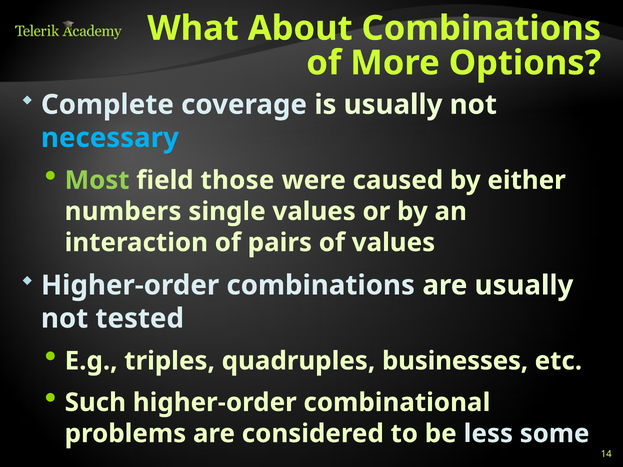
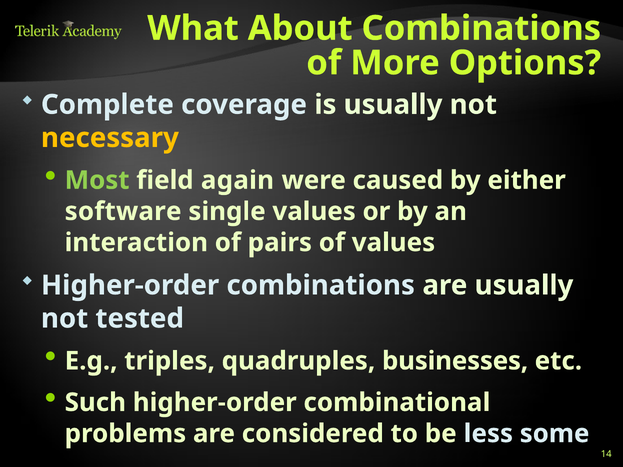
necessary colour: light blue -> yellow (110, 138)
those: those -> again (237, 180)
numbers: numbers -> software (123, 212)
